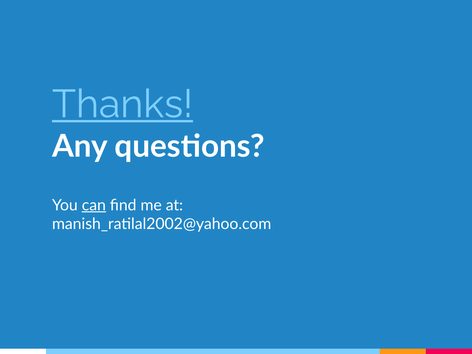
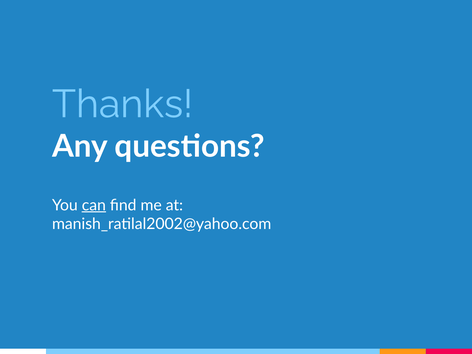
Thanks underline: present -> none (123, 104)
